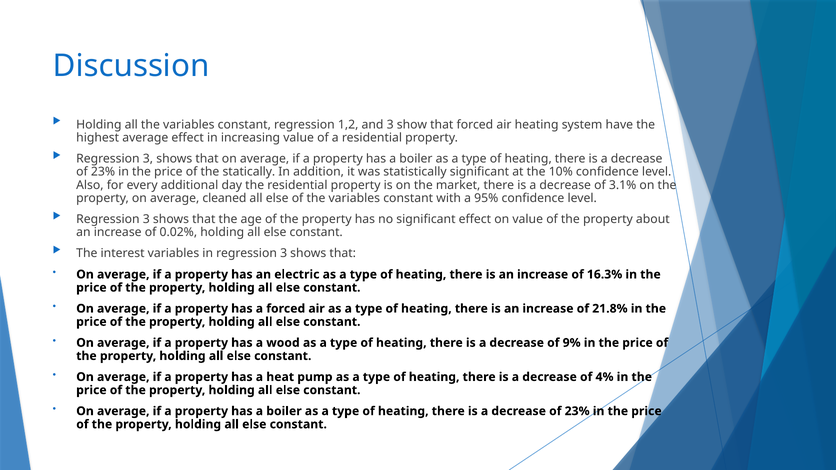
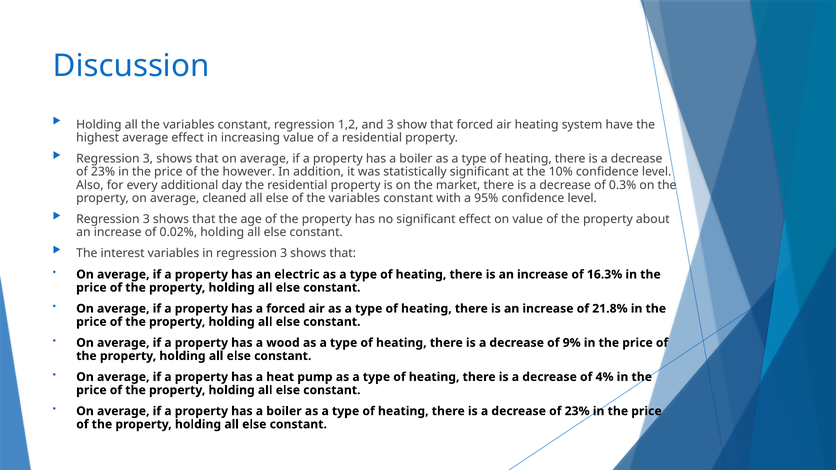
statically: statically -> however (249, 172)
3.1%: 3.1% -> 0.3% (623, 185)
